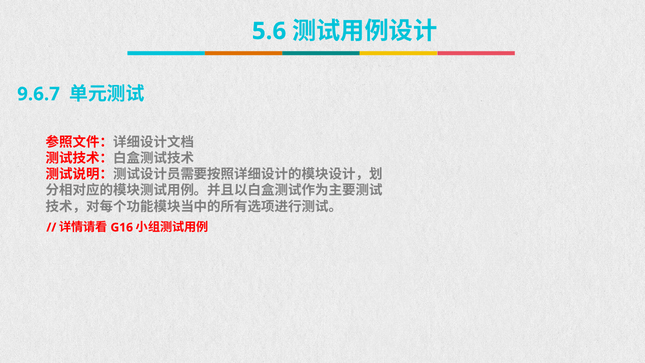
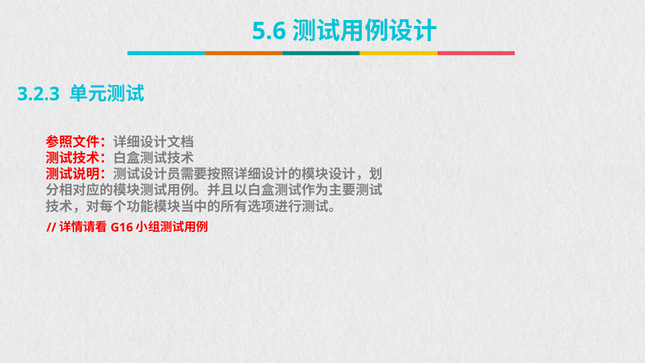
9.6.7: 9.6.7 -> 3.2.3 (39, 94)
